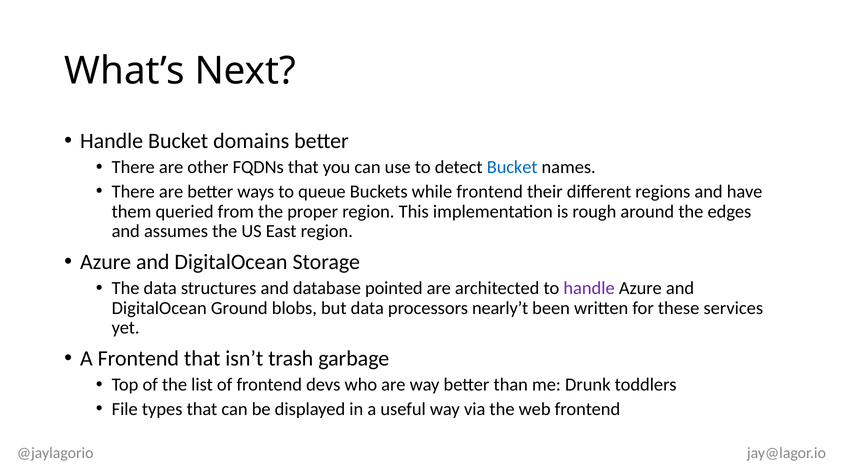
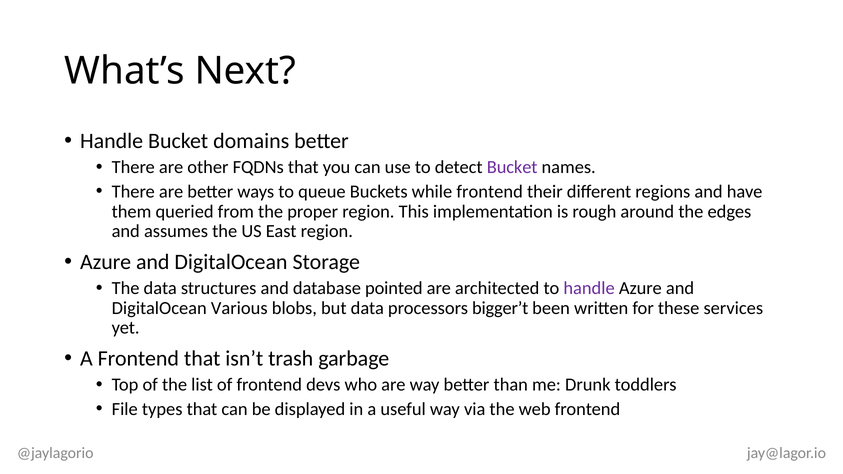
Bucket colour: blue -> purple (512, 167)
Ground: Ground -> Various (239, 308)
nearly’t: nearly’t -> bigger’t (500, 308)
